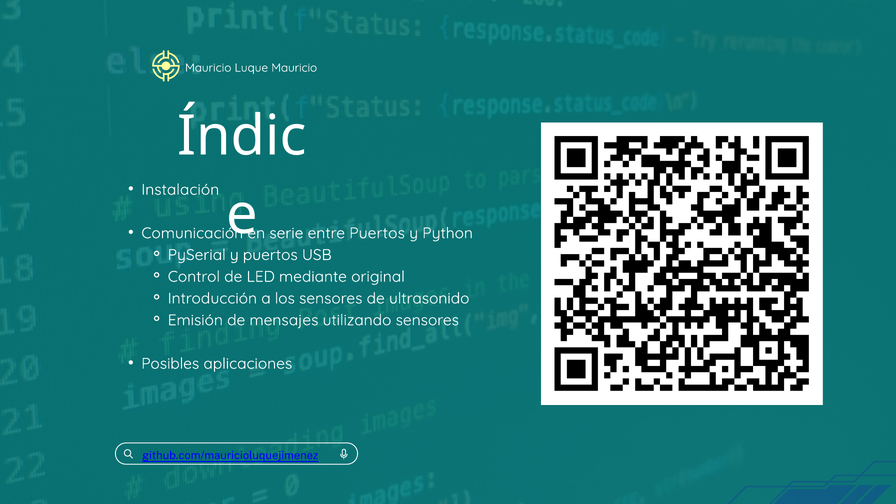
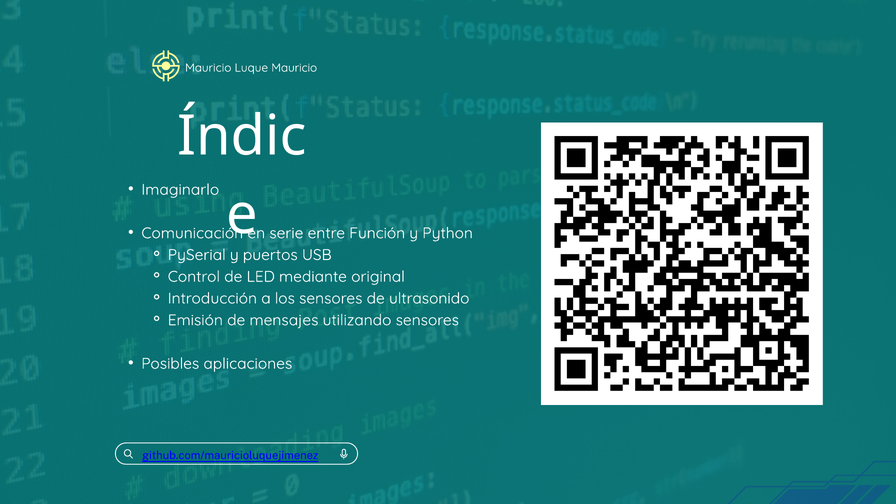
Instalación: Instalación -> Imaginarlo (180, 190)
entre Puertos: Puertos -> Función (377, 233)
